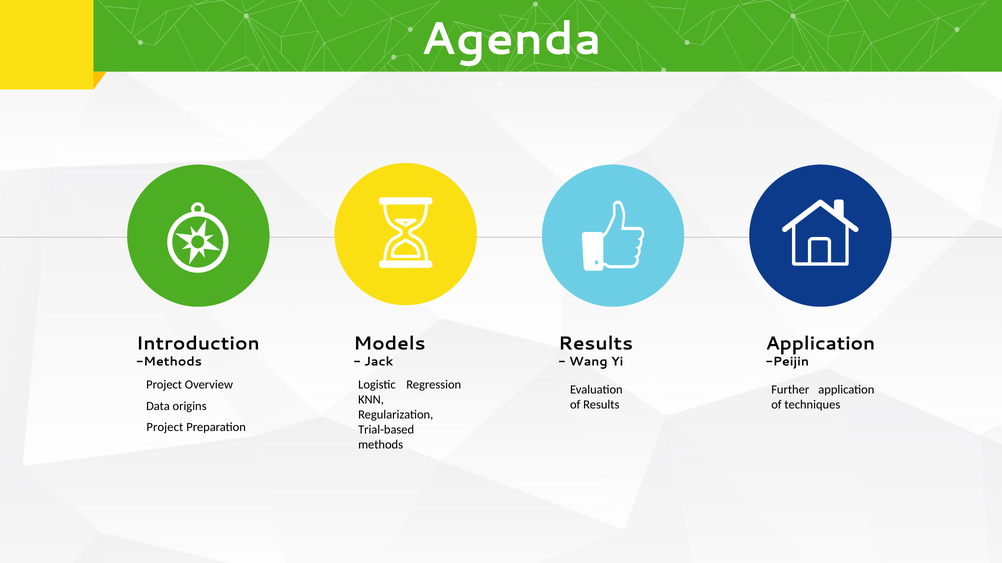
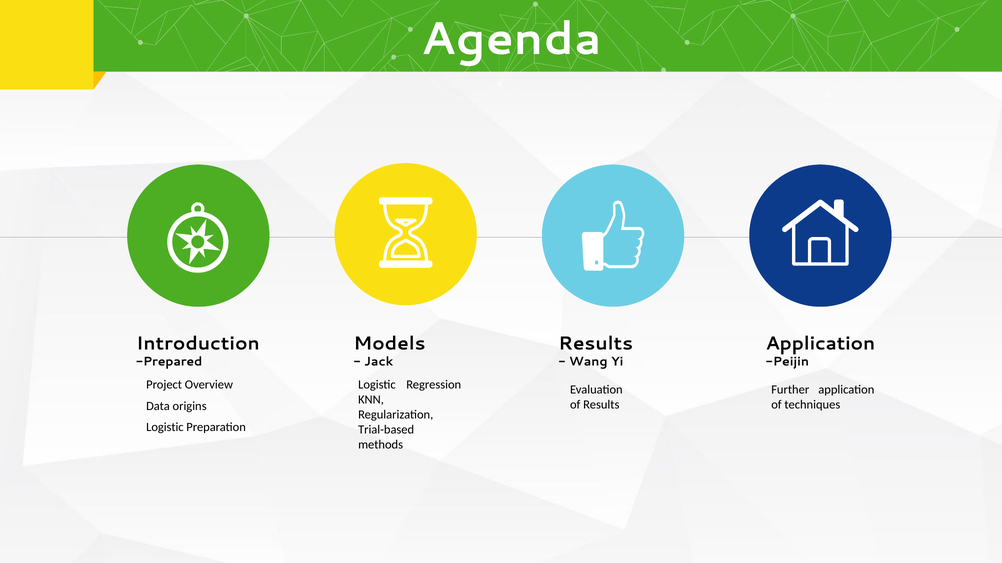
Methods: Methods -> Prepared (169, 362)
Project: Project -> Logistic (165, 428)
